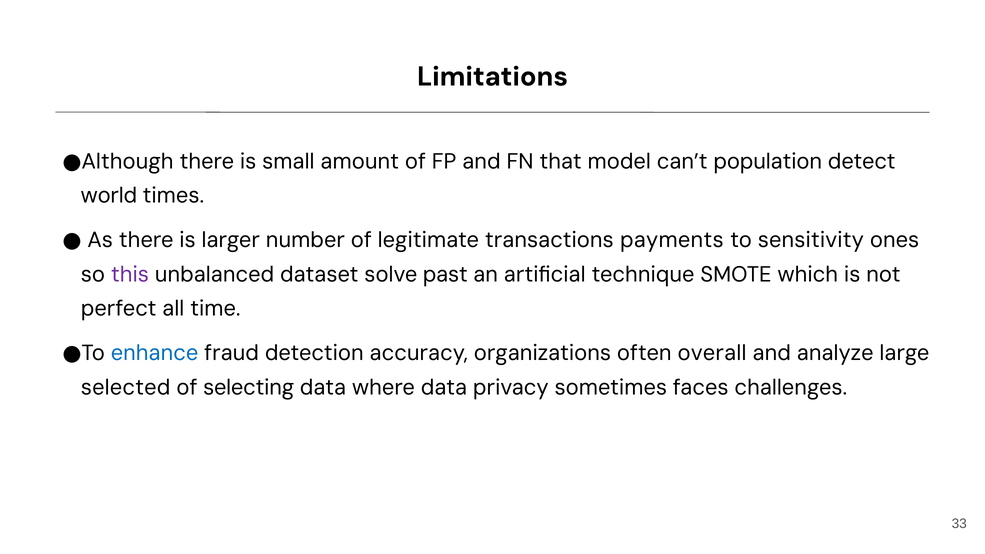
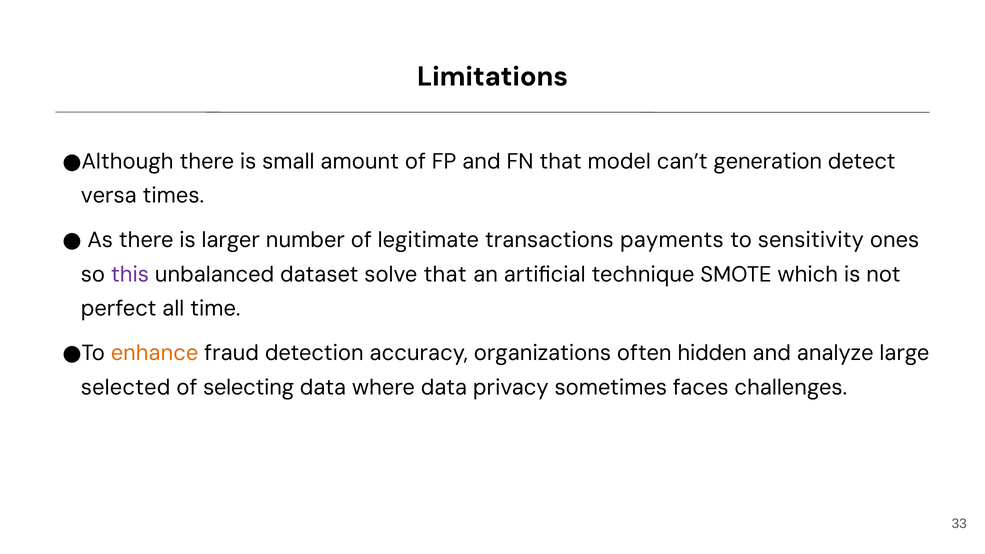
population: population -> generation (768, 161)
world: world -> versa (109, 196)
solve past: past -> that (445, 274)
enhance colour: blue -> orange (155, 353)
overall: overall -> hidden (712, 353)
